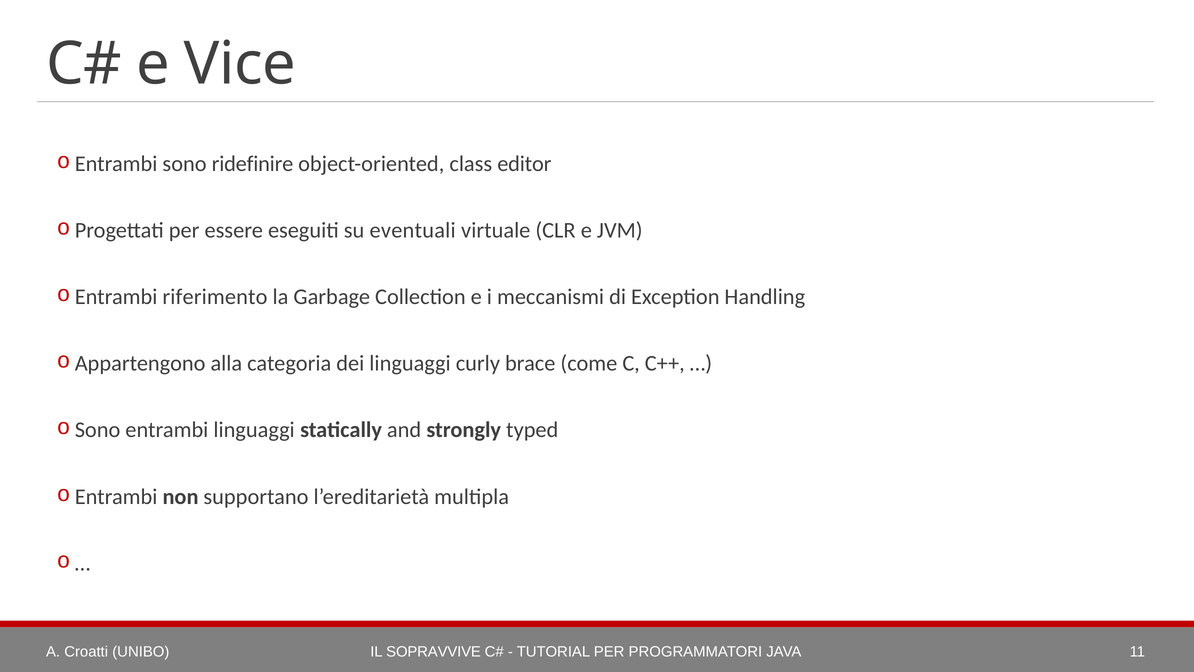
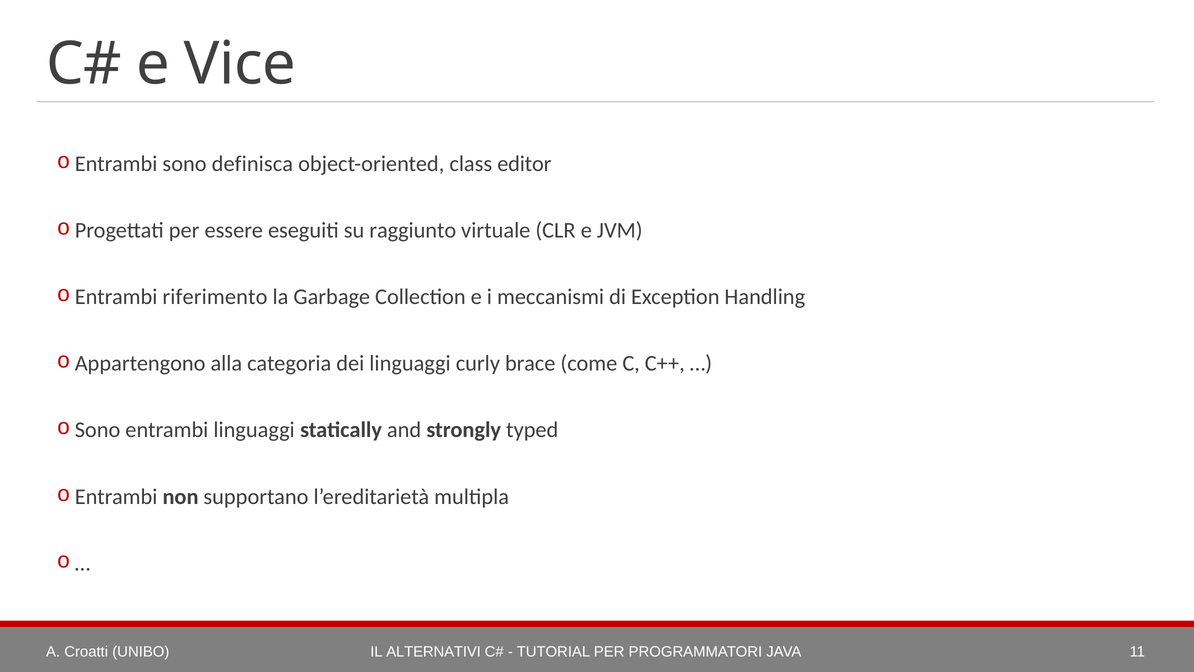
ridefinire: ridefinire -> definisca (252, 164)
eventuali: eventuali -> raggiunto (413, 230)
SOPRAVVIVE: SOPRAVVIVE -> ALTERNATIVI (434, 652)
